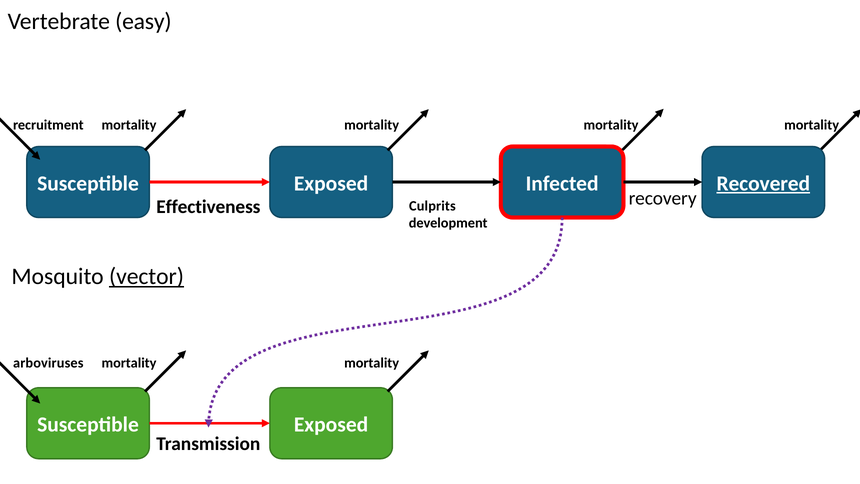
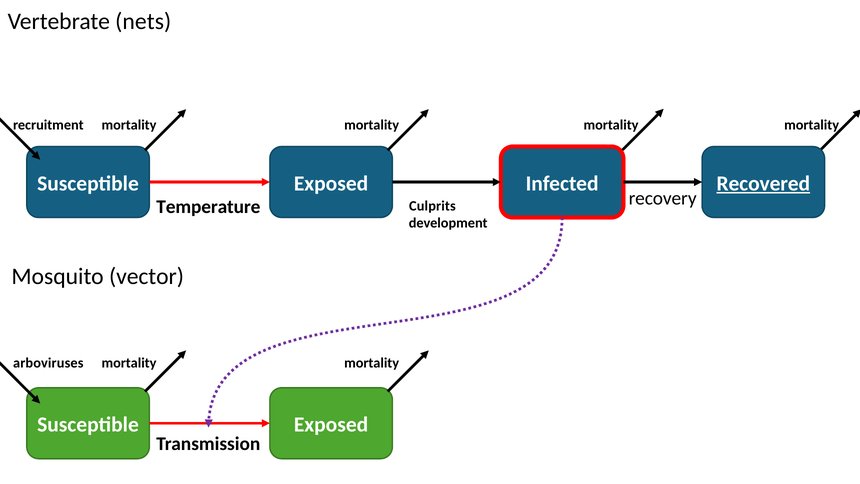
easy: easy -> nets (143, 21)
Effectiveness: Effectiveness -> Temperature (208, 207)
vector underline: present -> none (146, 276)
